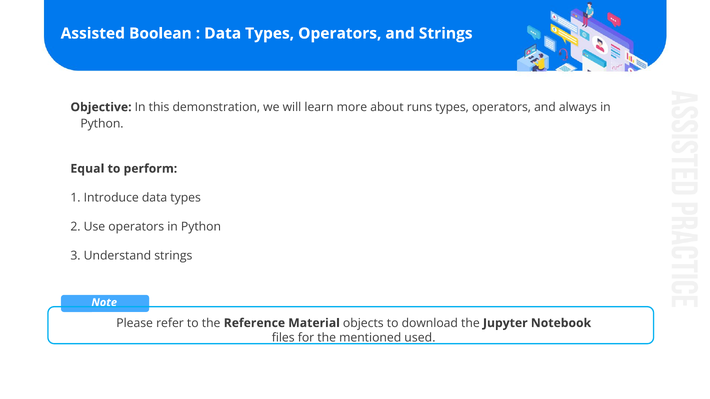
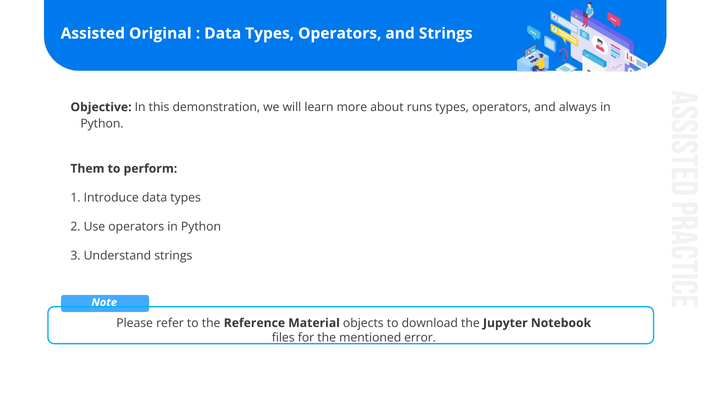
Boolean: Boolean -> Original (160, 33)
Equal: Equal -> Them (87, 169)
used: used -> error (420, 338)
